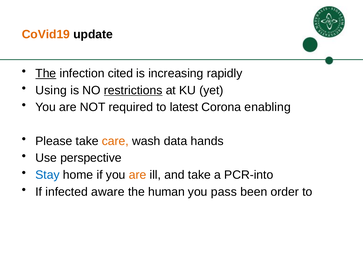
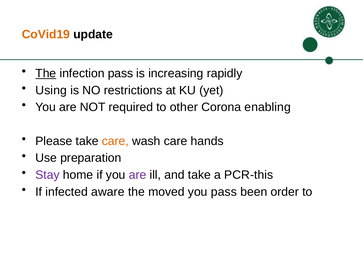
infection cited: cited -> pass (120, 73)
restrictions underline: present -> none (133, 90)
latest: latest -> other (184, 107)
wash data: data -> care (176, 141)
perspective: perspective -> preparation (91, 158)
Stay colour: blue -> purple (47, 175)
are colour: orange -> purple (138, 175)
PCR-into: PCR-into -> PCR-this (249, 175)
human: human -> moved (166, 192)
